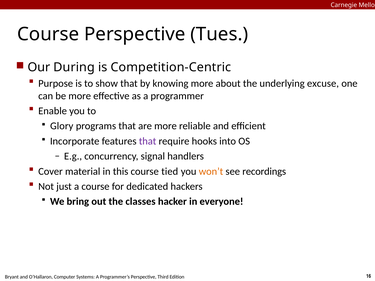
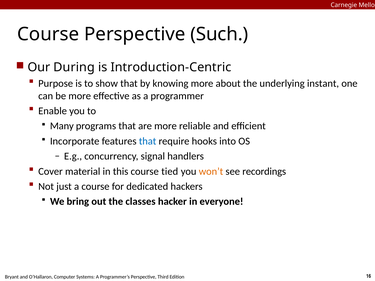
Tues: Tues -> Such (219, 34)
Competition-Centric: Competition-Centric -> Introduction-Centric (171, 67)
excuse: excuse -> instant (323, 83)
Glory: Glory -> Many (62, 126)
that colour: purple -> blue (148, 141)
